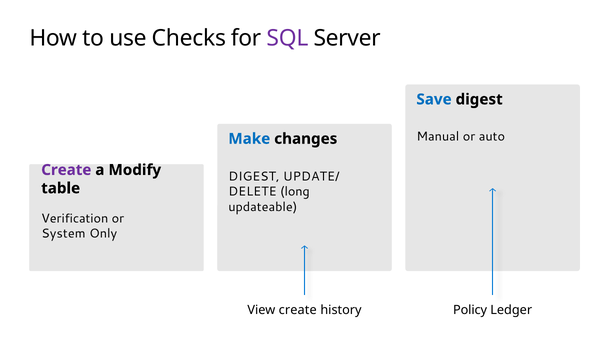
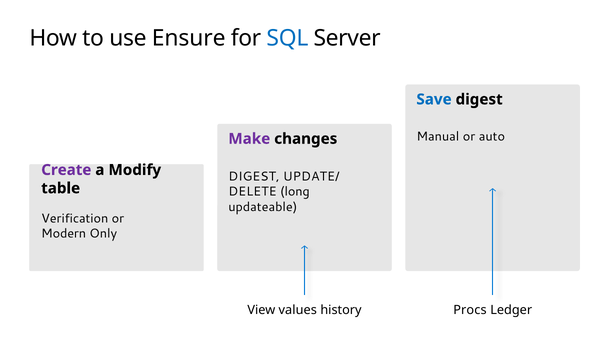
Checks: Checks -> Ensure (189, 38)
SQL colour: purple -> blue (287, 38)
Make colour: blue -> purple (249, 139)
System: System -> Modern (64, 233)
View create: create -> values (298, 310)
Policy: Policy -> Procs (470, 309)
